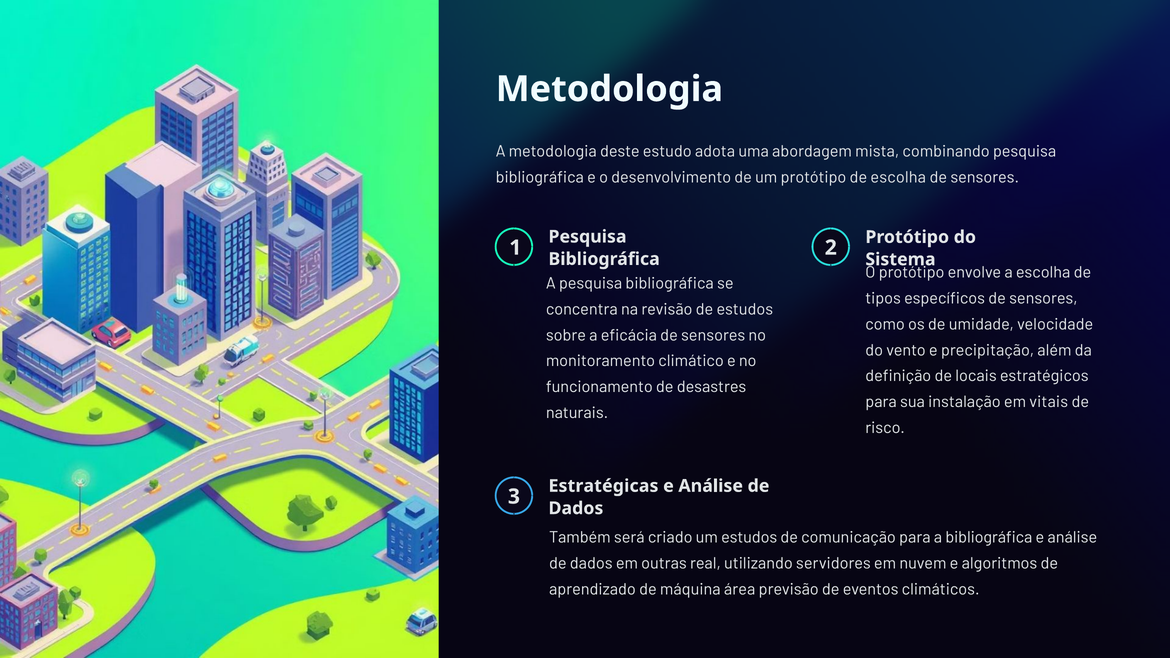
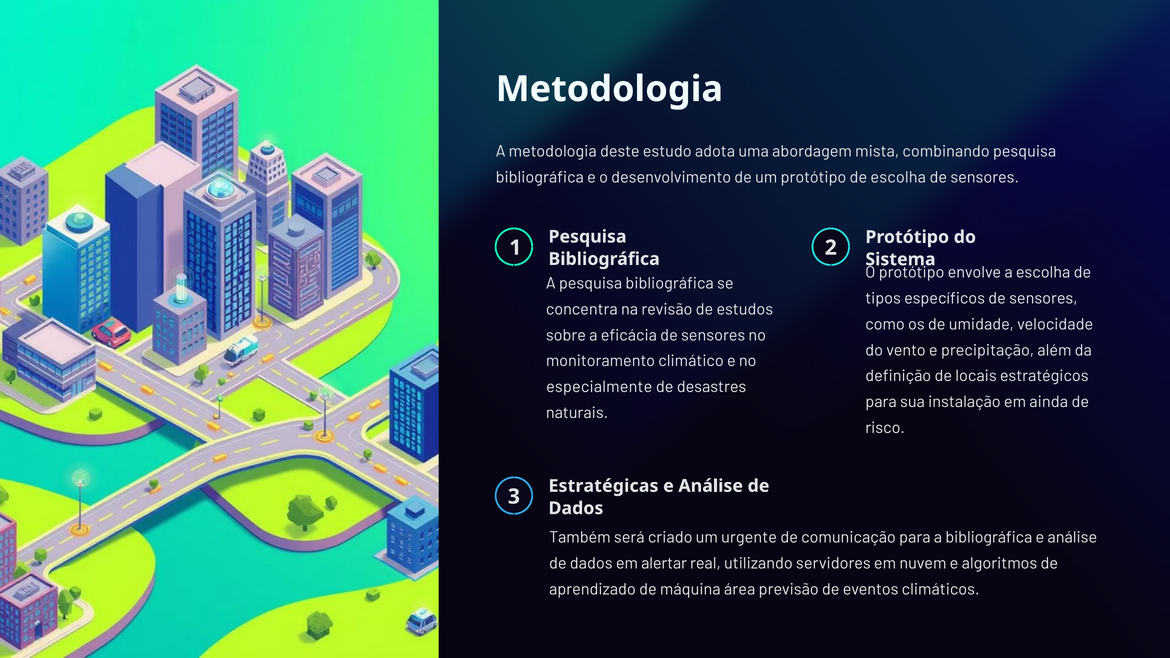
funcionamento: funcionamento -> especialmente (599, 387)
vitais: vitais -> ainda (1049, 402)
um estudos: estudos -> urgente (749, 538)
outras: outras -> alertar (664, 563)
